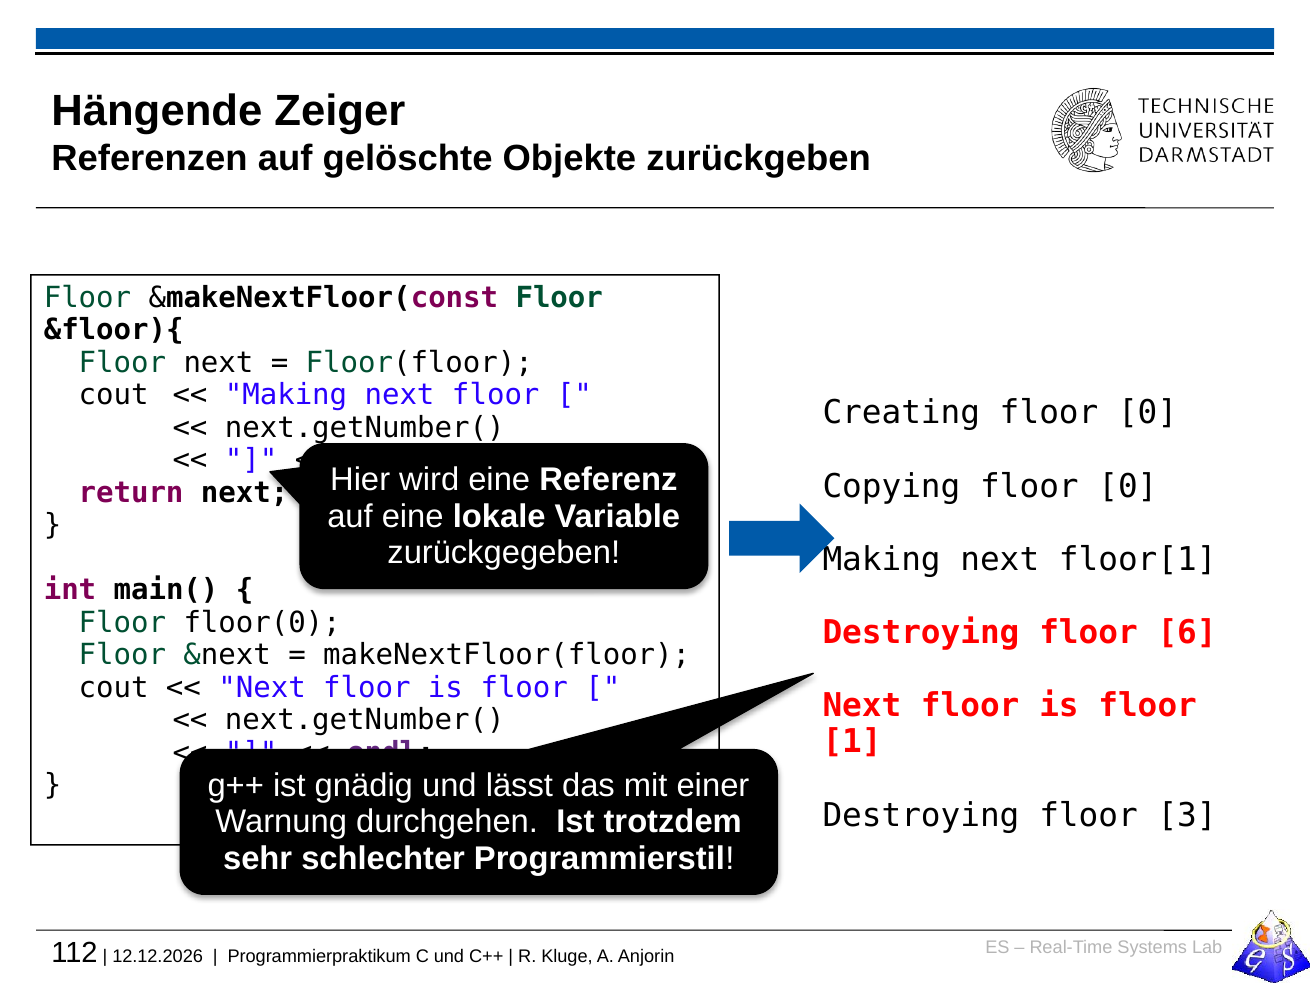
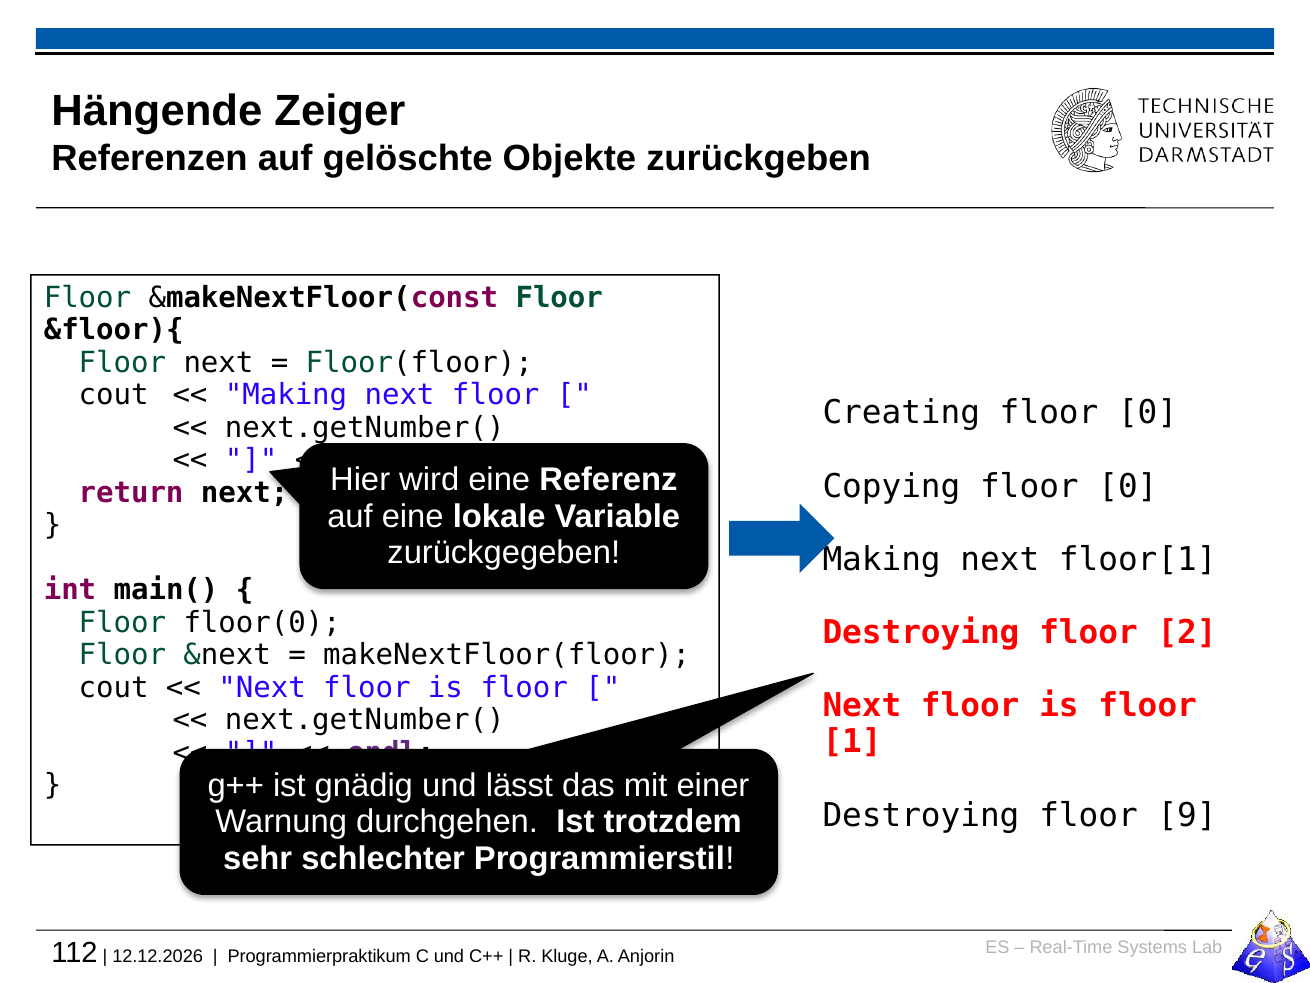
6: 6 -> 2 (1187, 632)
3: 3 -> 9 (1187, 815)
